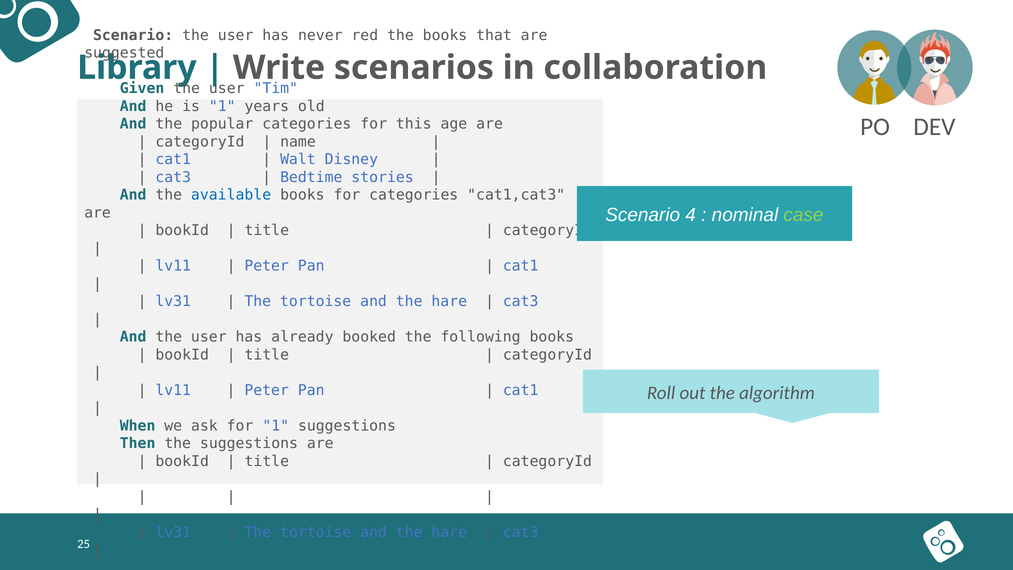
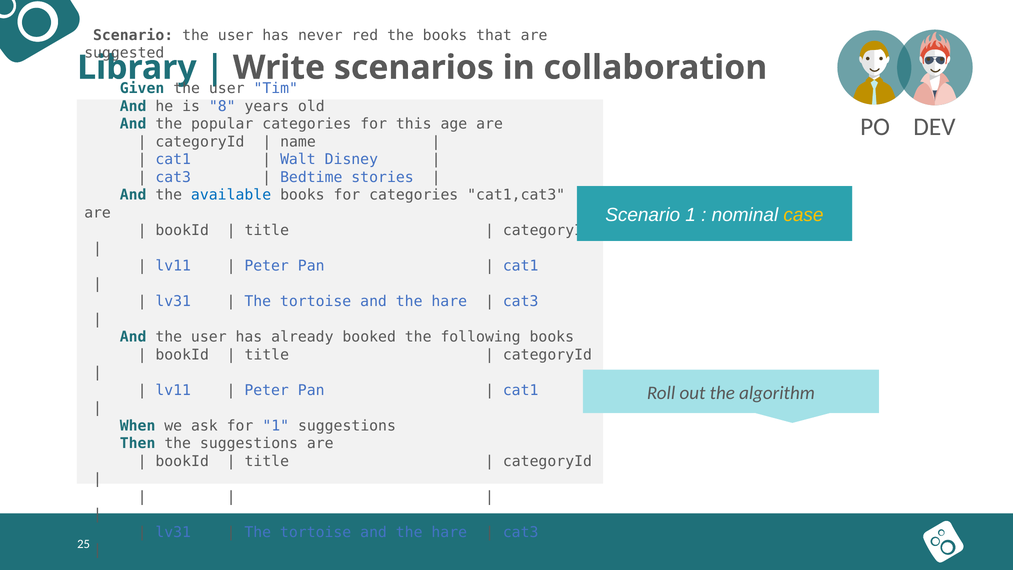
is 1: 1 -> 8 (222, 106)
Scenario 4: 4 -> 1 (691, 215)
case colour: light green -> yellow (804, 215)
